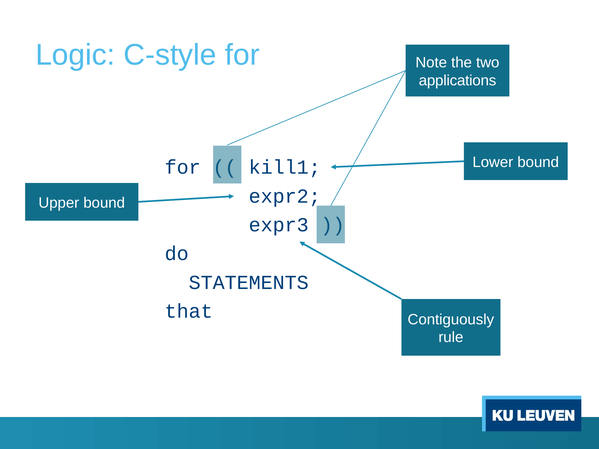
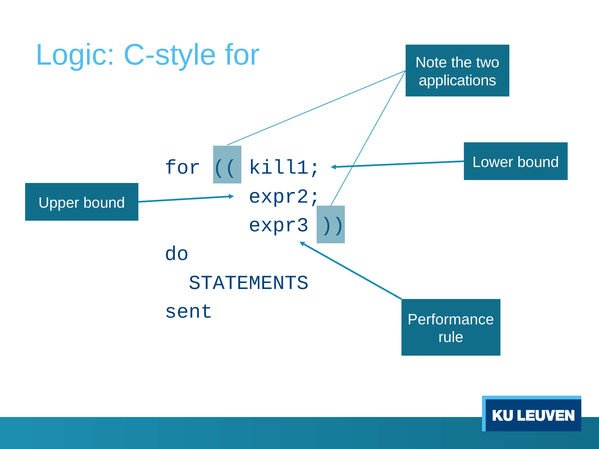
that: that -> sent (189, 311)
Contiguously: Contiguously -> Performance (451, 320)
